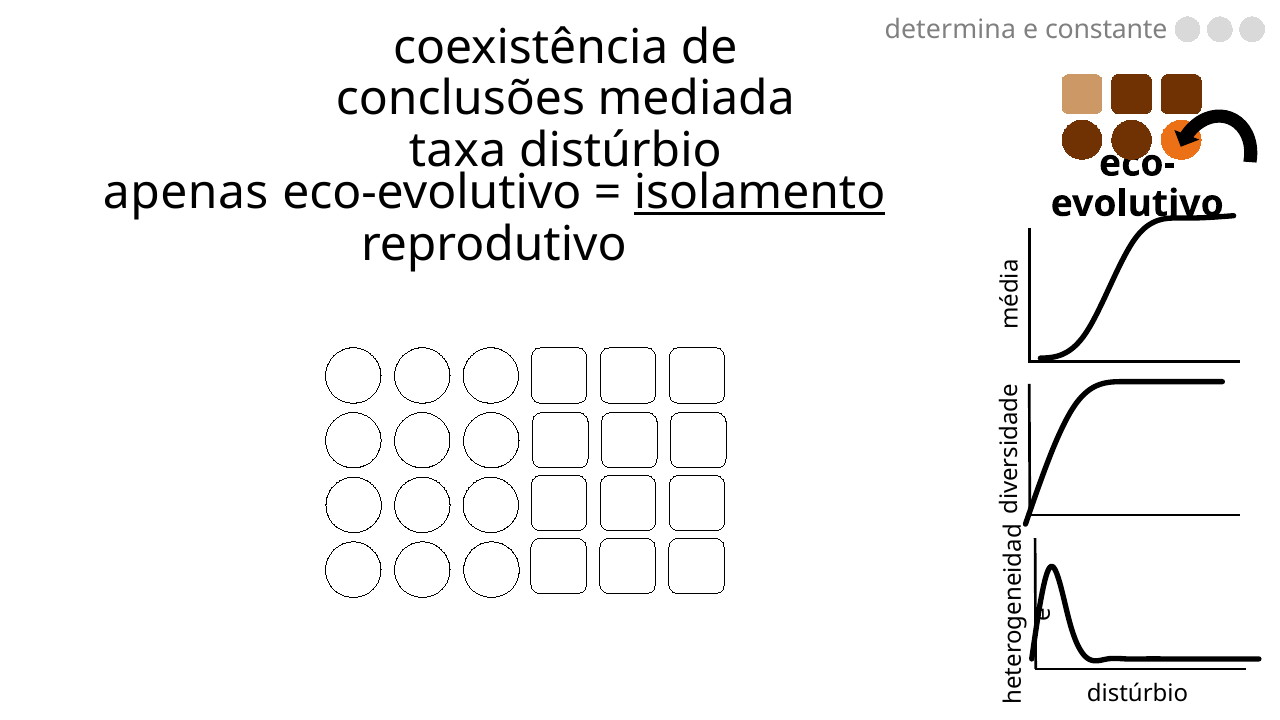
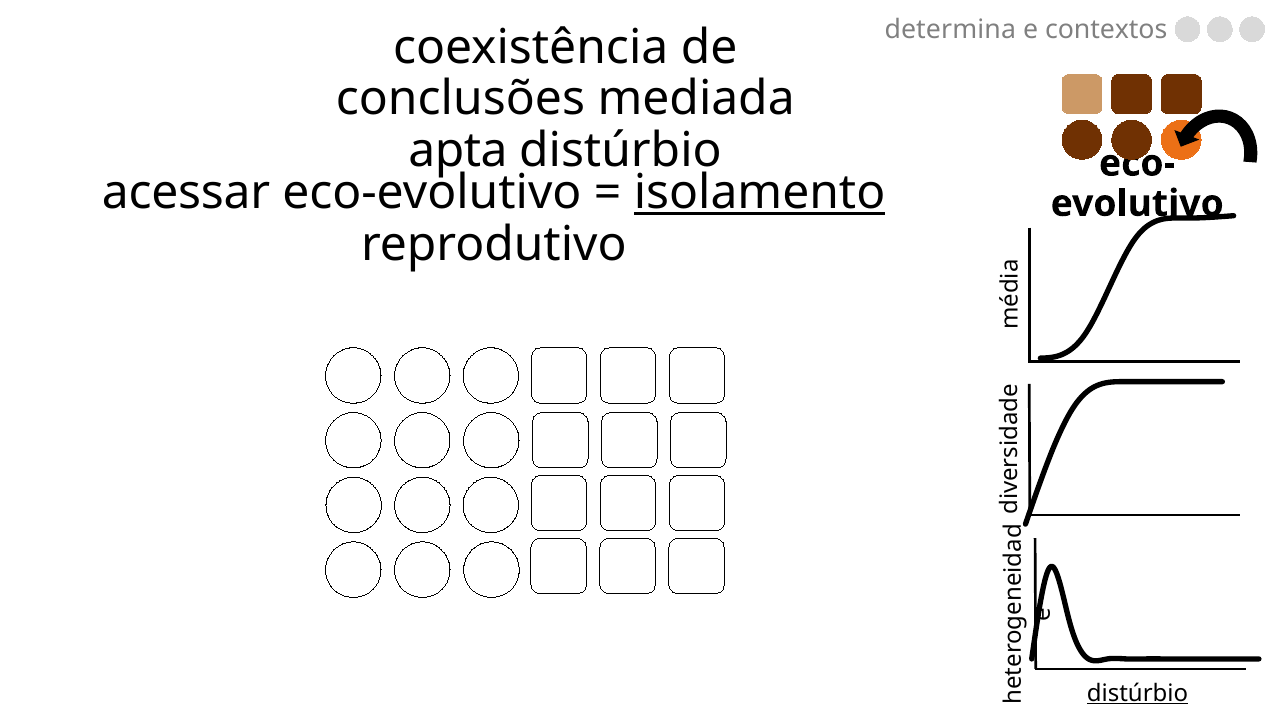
constante: constante -> contextos (1106, 30)
taxa: taxa -> apta (458, 151)
apenas: apenas -> acessar (186, 193)
distúrbio underline: none -> present (1137, 693)
